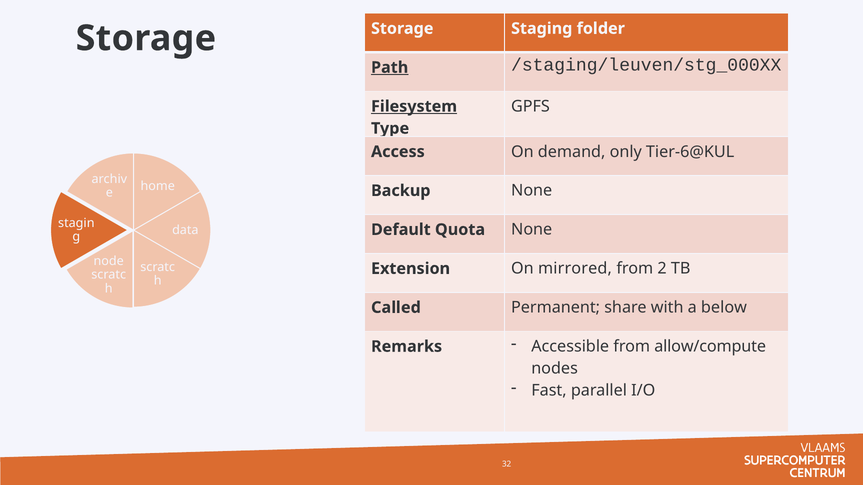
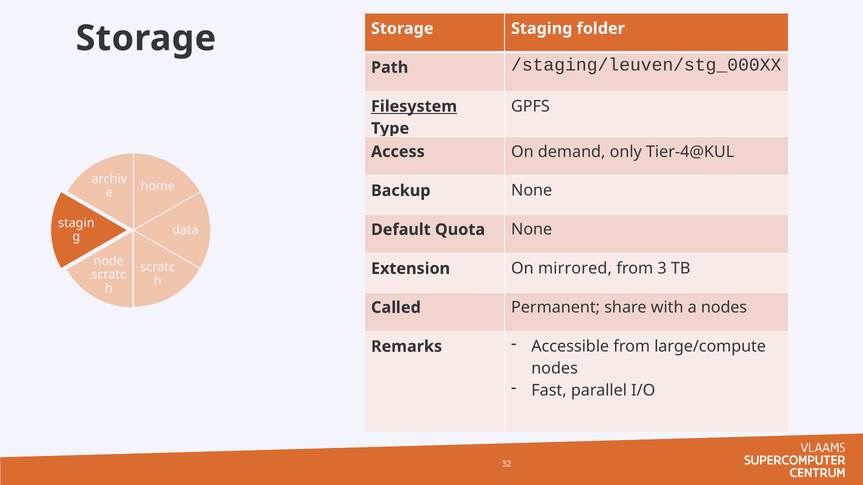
Path underline: present -> none (390, 68)
Tier-6@KUL: Tier-6@KUL -> Tier-4@KUL (690, 152)
2: 2 -> 3 (662, 269)
a below: below -> nodes (724, 308)
allow/compute: allow/compute -> large/compute (710, 347)
